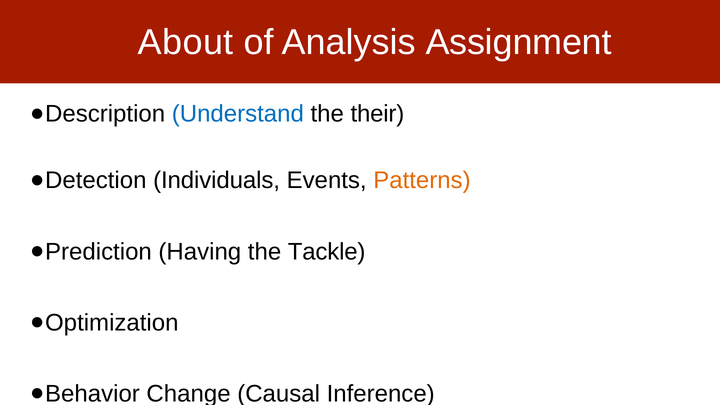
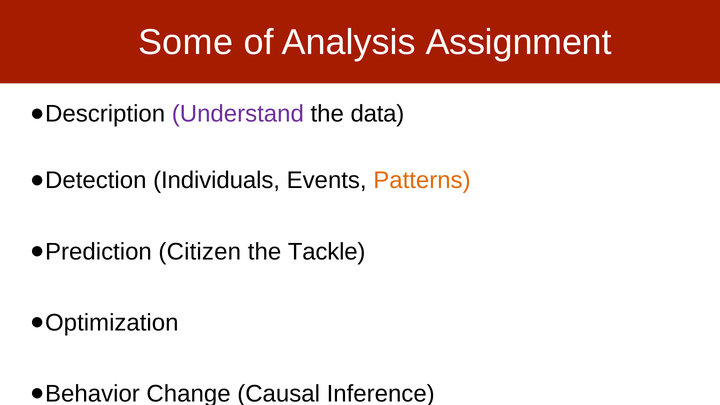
About: About -> Some (186, 43)
Understand colour: blue -> purple (238, 114)
their: their -> data (377, 114)
Having: Having -> Citizen (200, 252)
